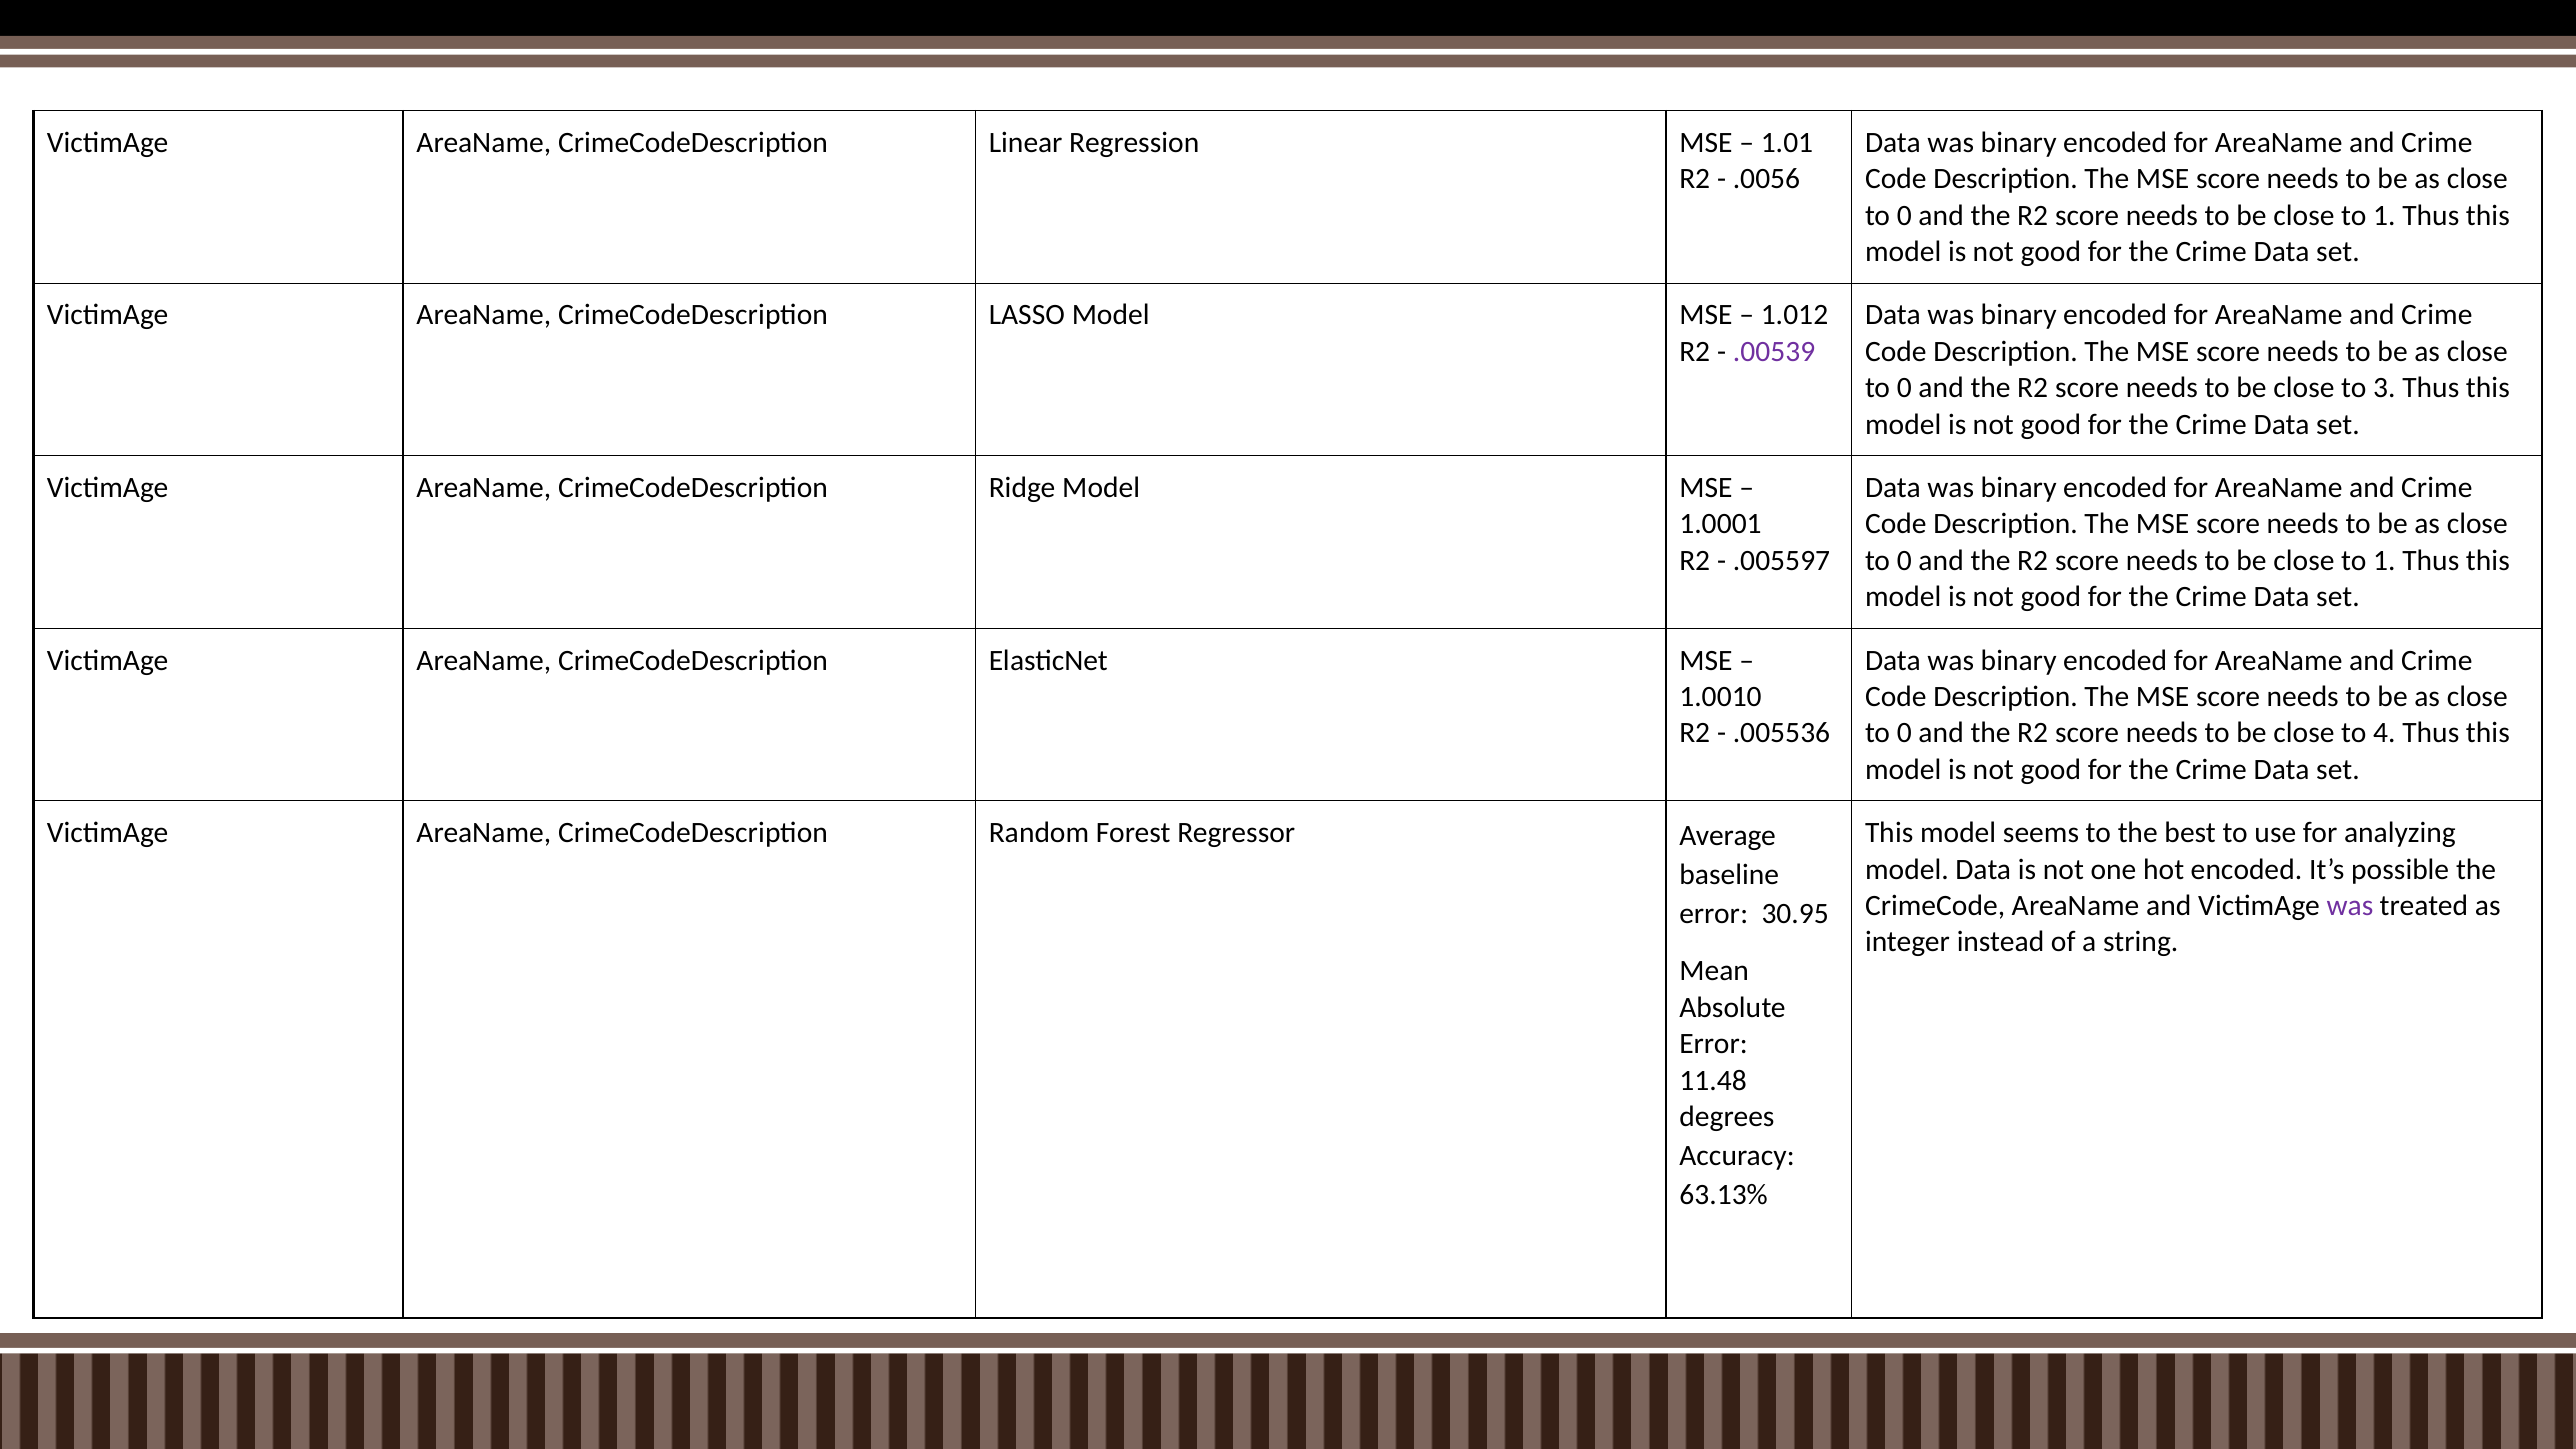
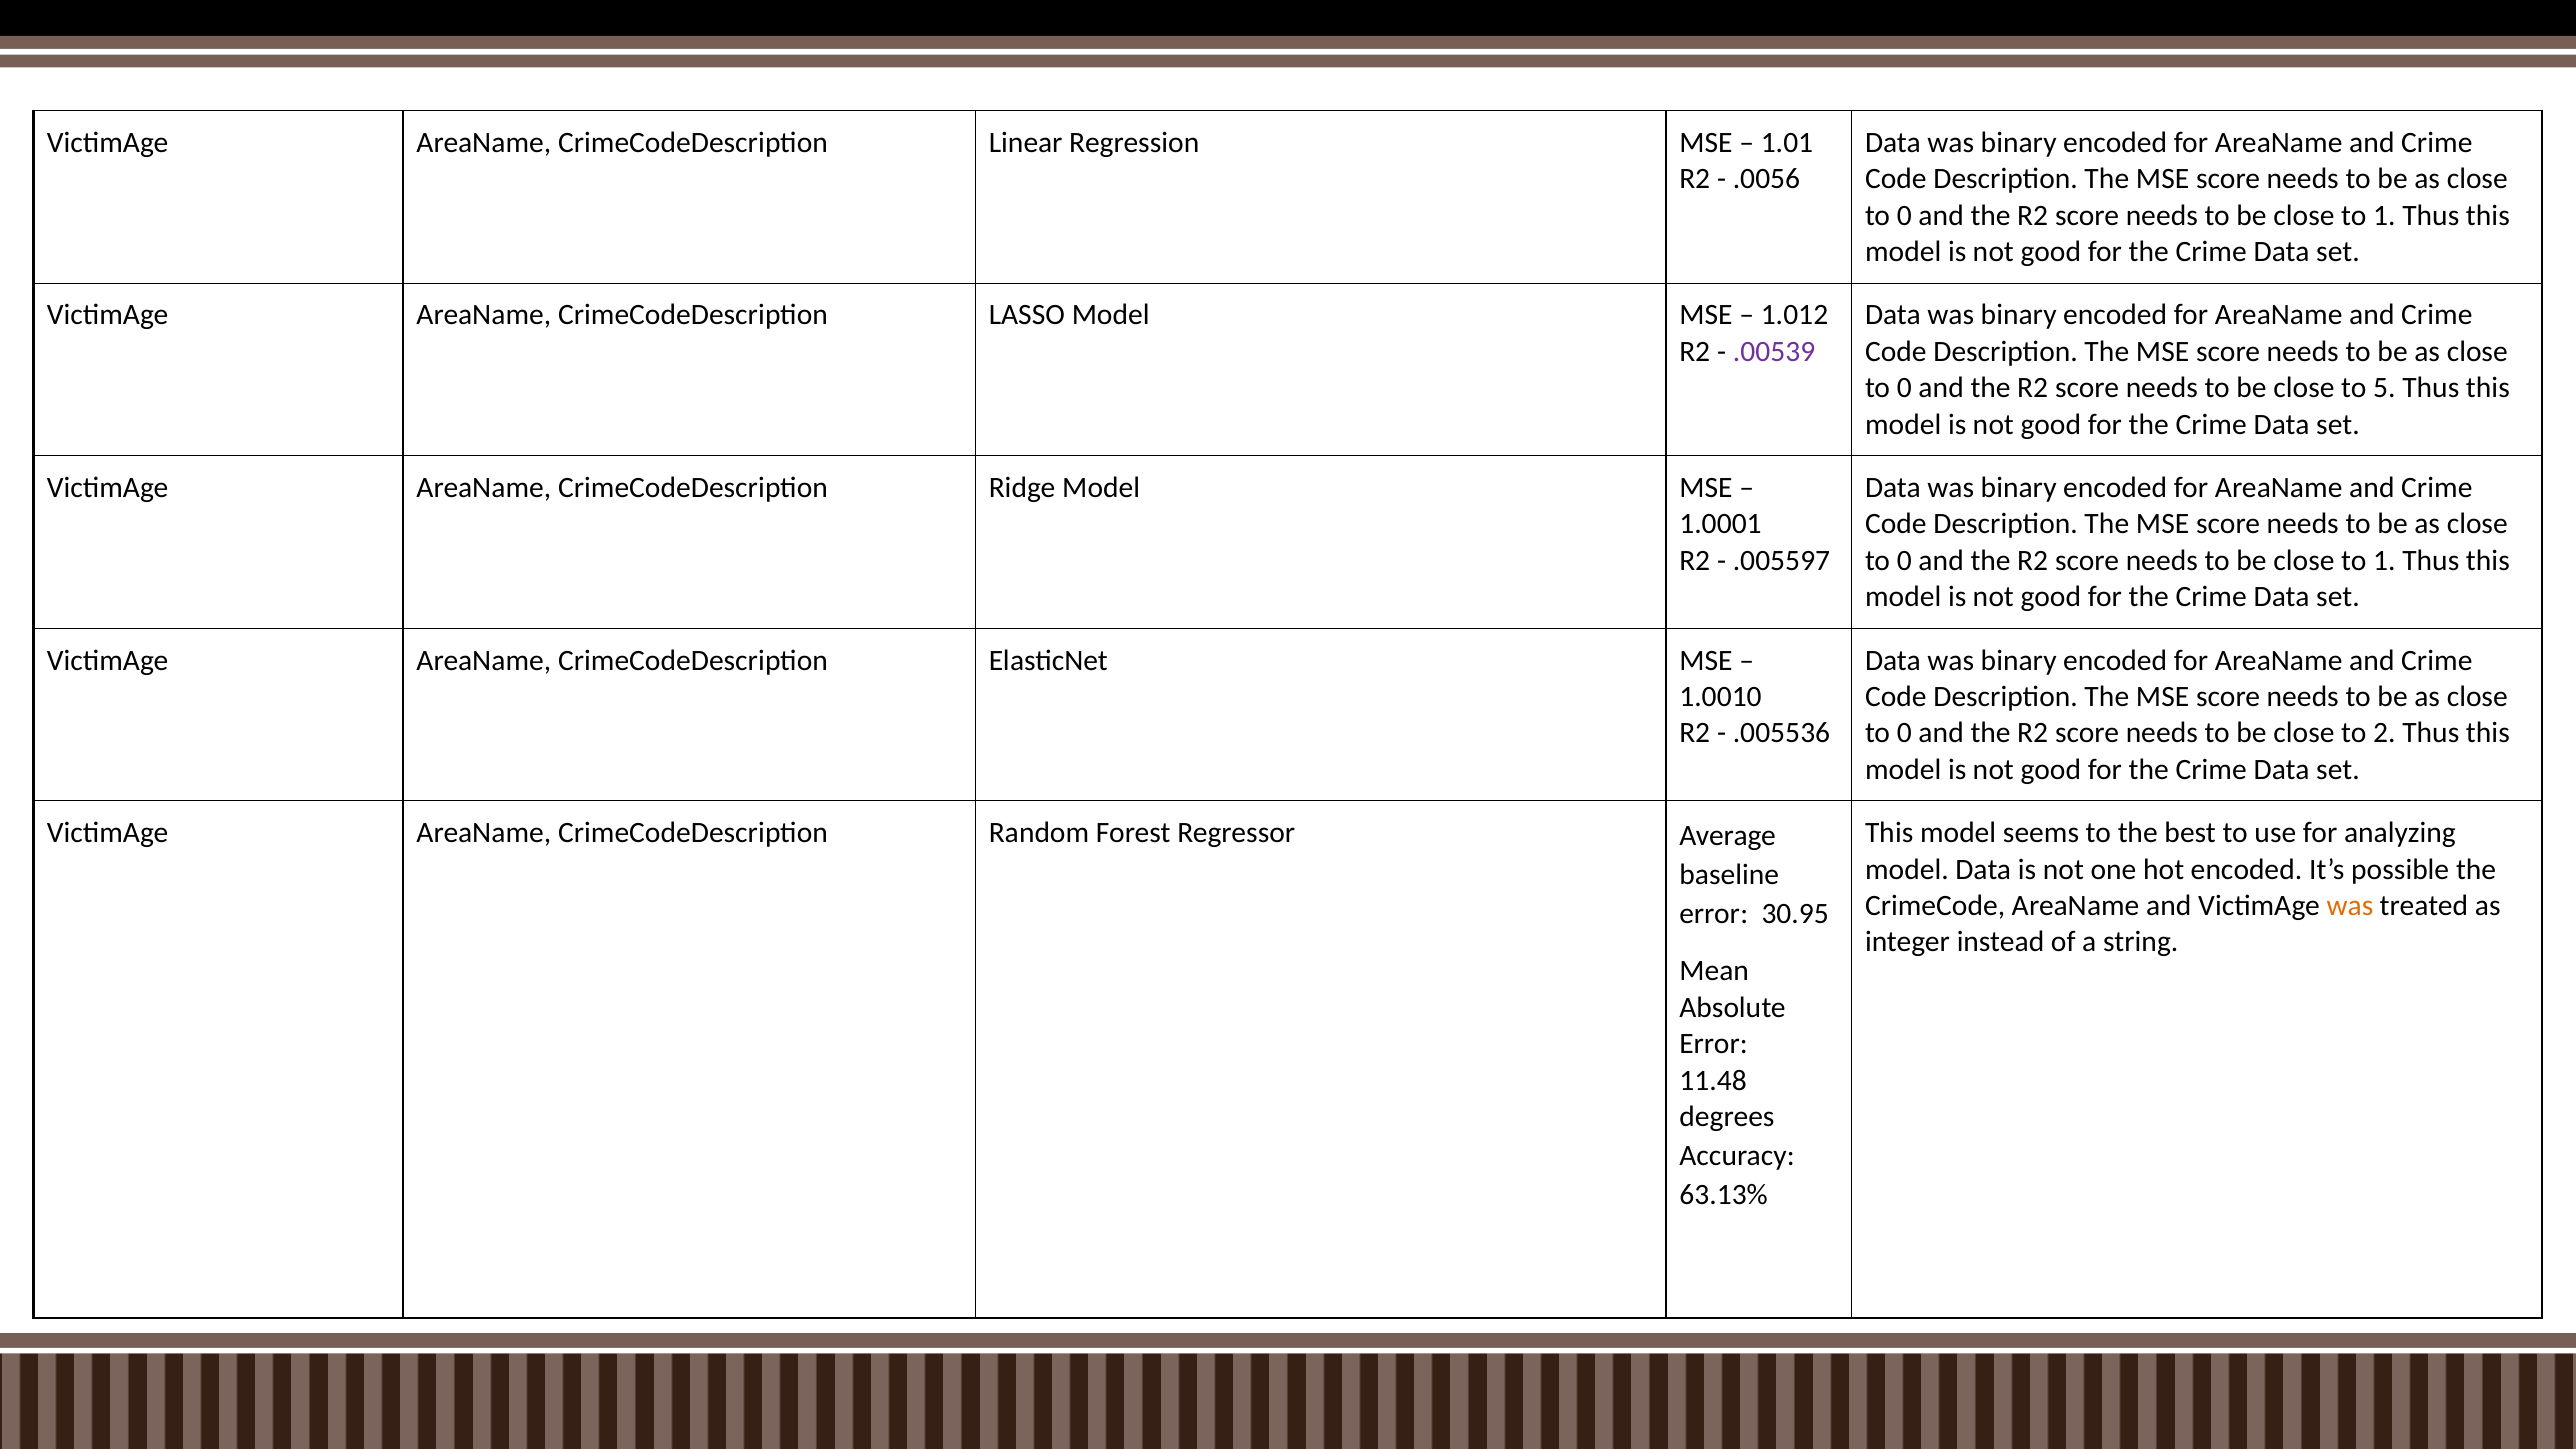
3: 3 -> 5 (2384, 388)
4: 4 -> 2 (2384, 733)
was colour: purple -> orange (2350, 906)
